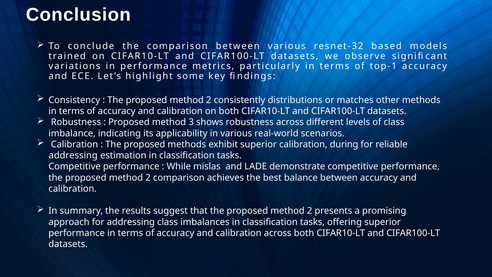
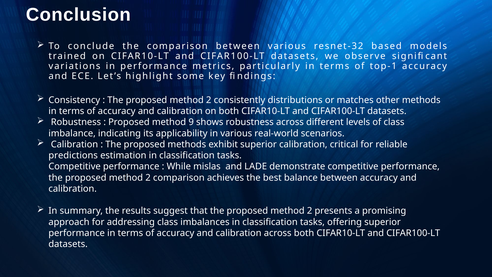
3: 3 -> 9 (191, 122)
during: during -> critical (344, 144)
addressing: addressing -> predictions (73, 155)
